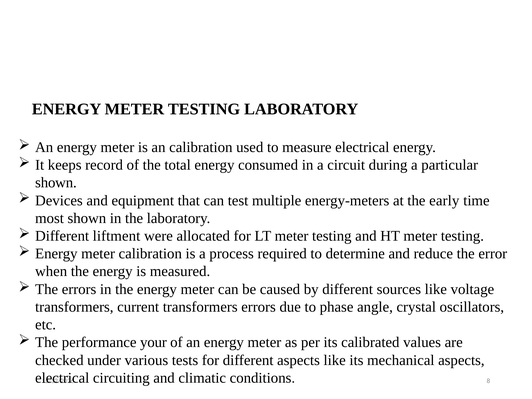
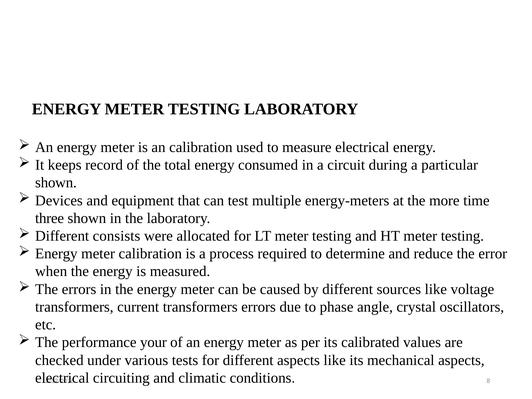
early: early -> more (444, 200)
most: most -> three (50, 218)
liftment: liftment -> consists (117, 236)
